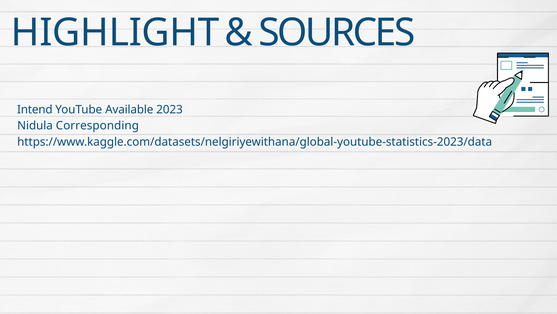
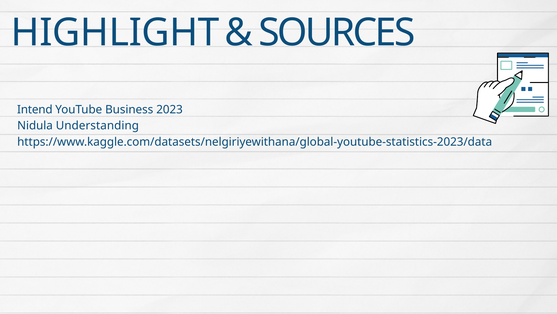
Available: Available -> Business (129, 109)
Corresponding: Corresponding -> Understanding (97, 126)
